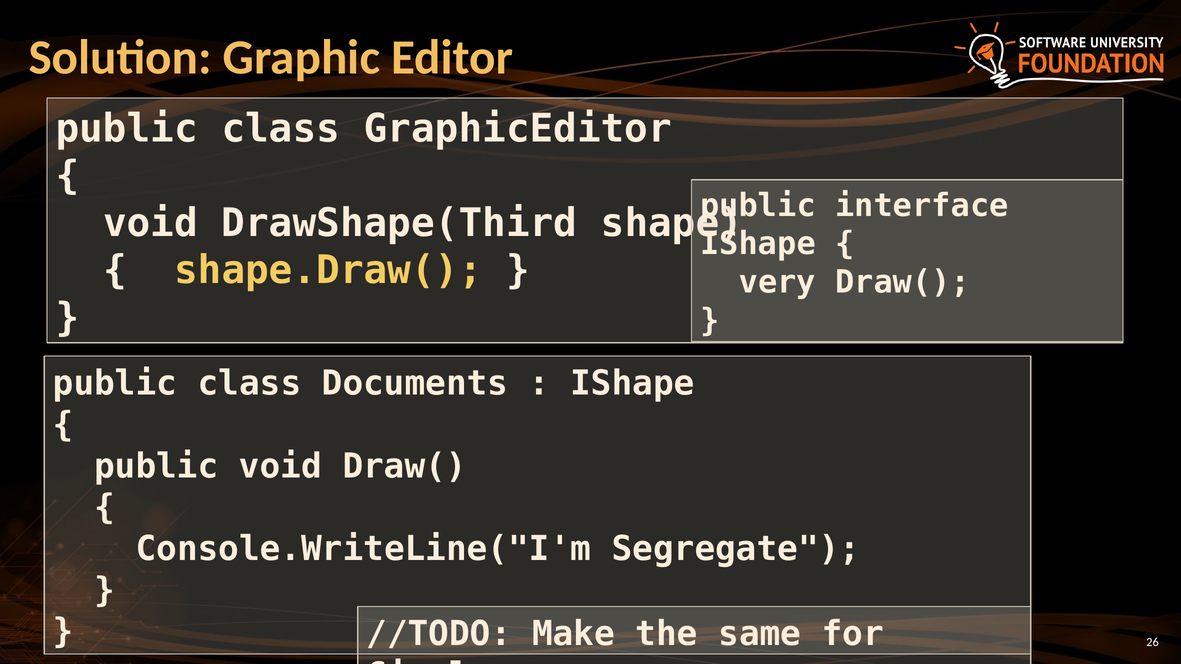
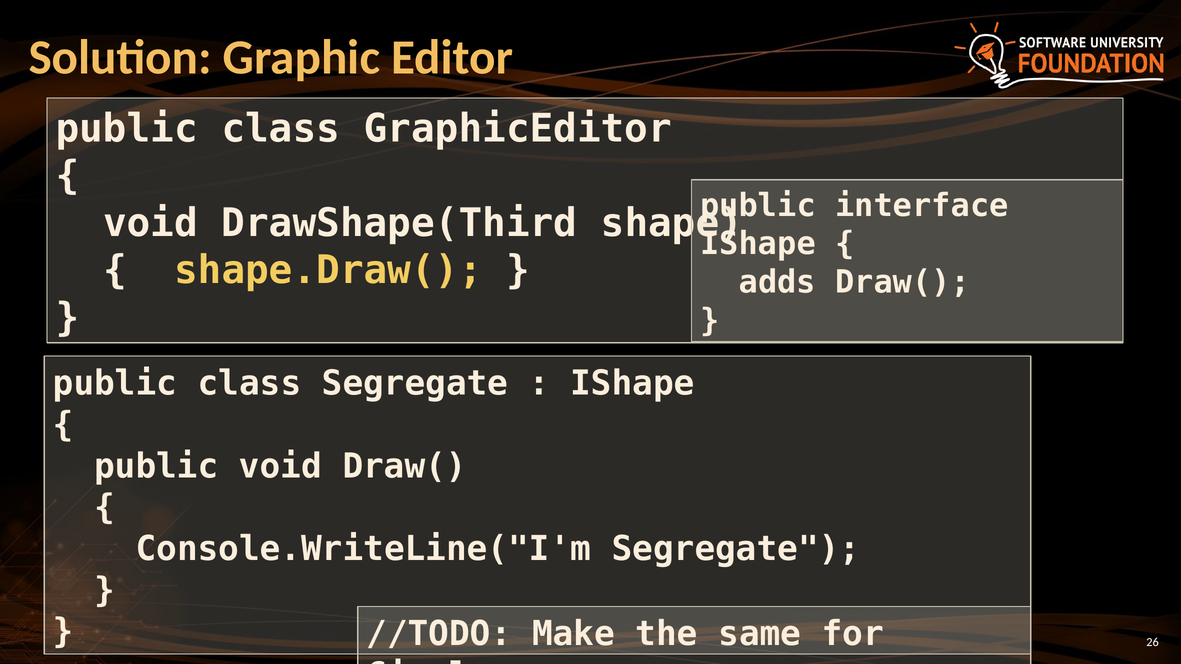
very: very -> adds (777, 282)
class Documents: Documents -> Segregate (415, 384)
